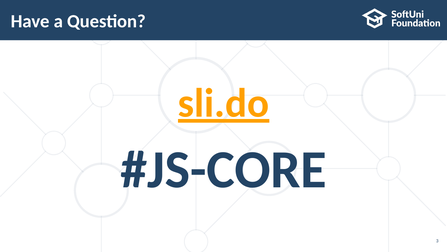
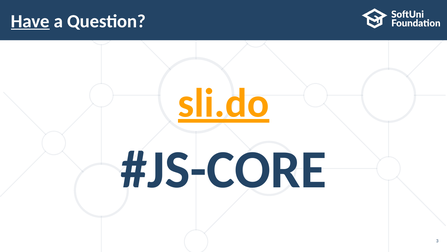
Have underline: none -> present (30, 21)
